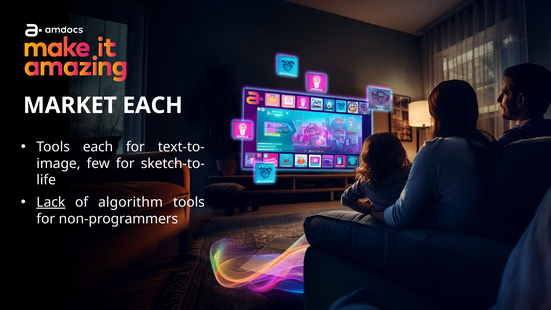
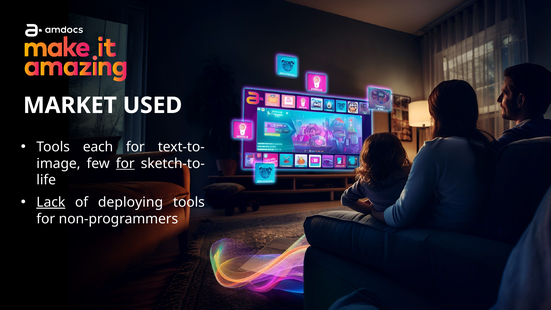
MARKET EACH: EACH -> USED (152, 105)
for underline: none -> present (125, 163)
algorithm: algorithm -> deploying (131, 202)
